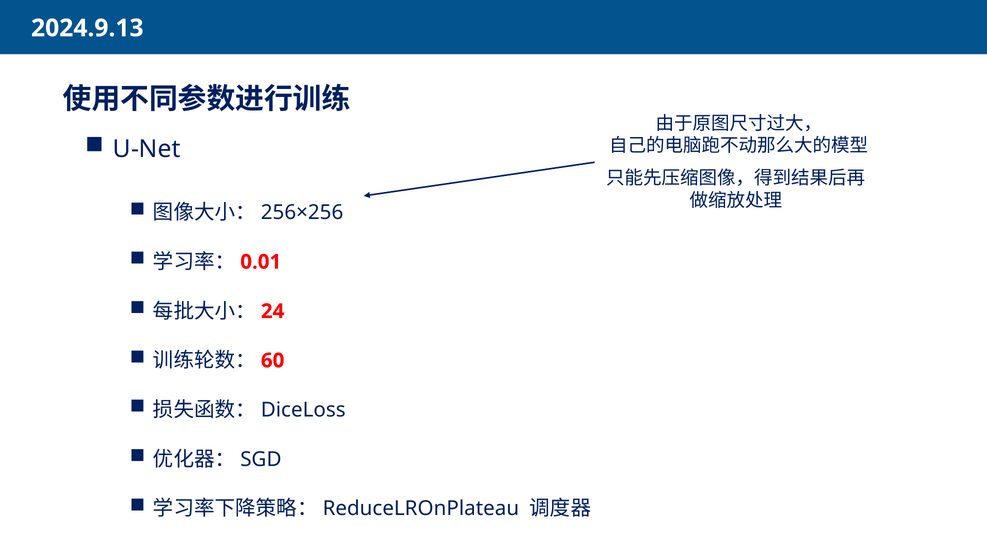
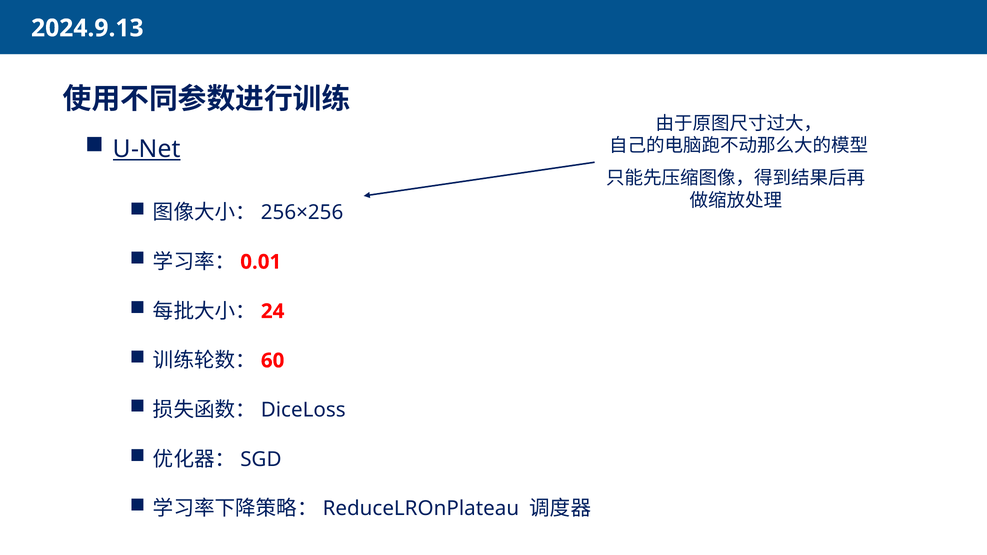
U-Net underline: none -> present (147, 149)
